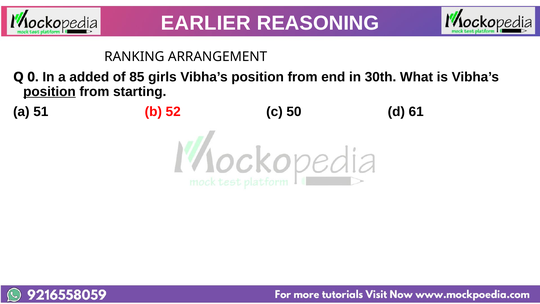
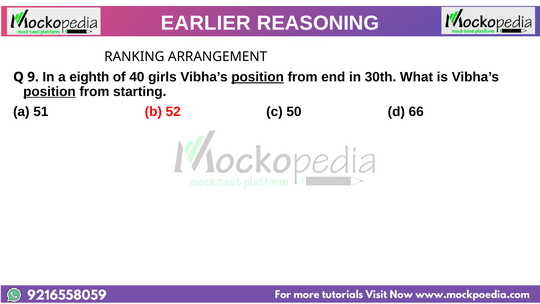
0: 0 -> 9 (31, 77)
added: added -> eighth (89, 77)
85: 85 -> 40 (137, 77)
position underline: none -> present (258, 77)
61: 61 -> 66 (416, 112)
